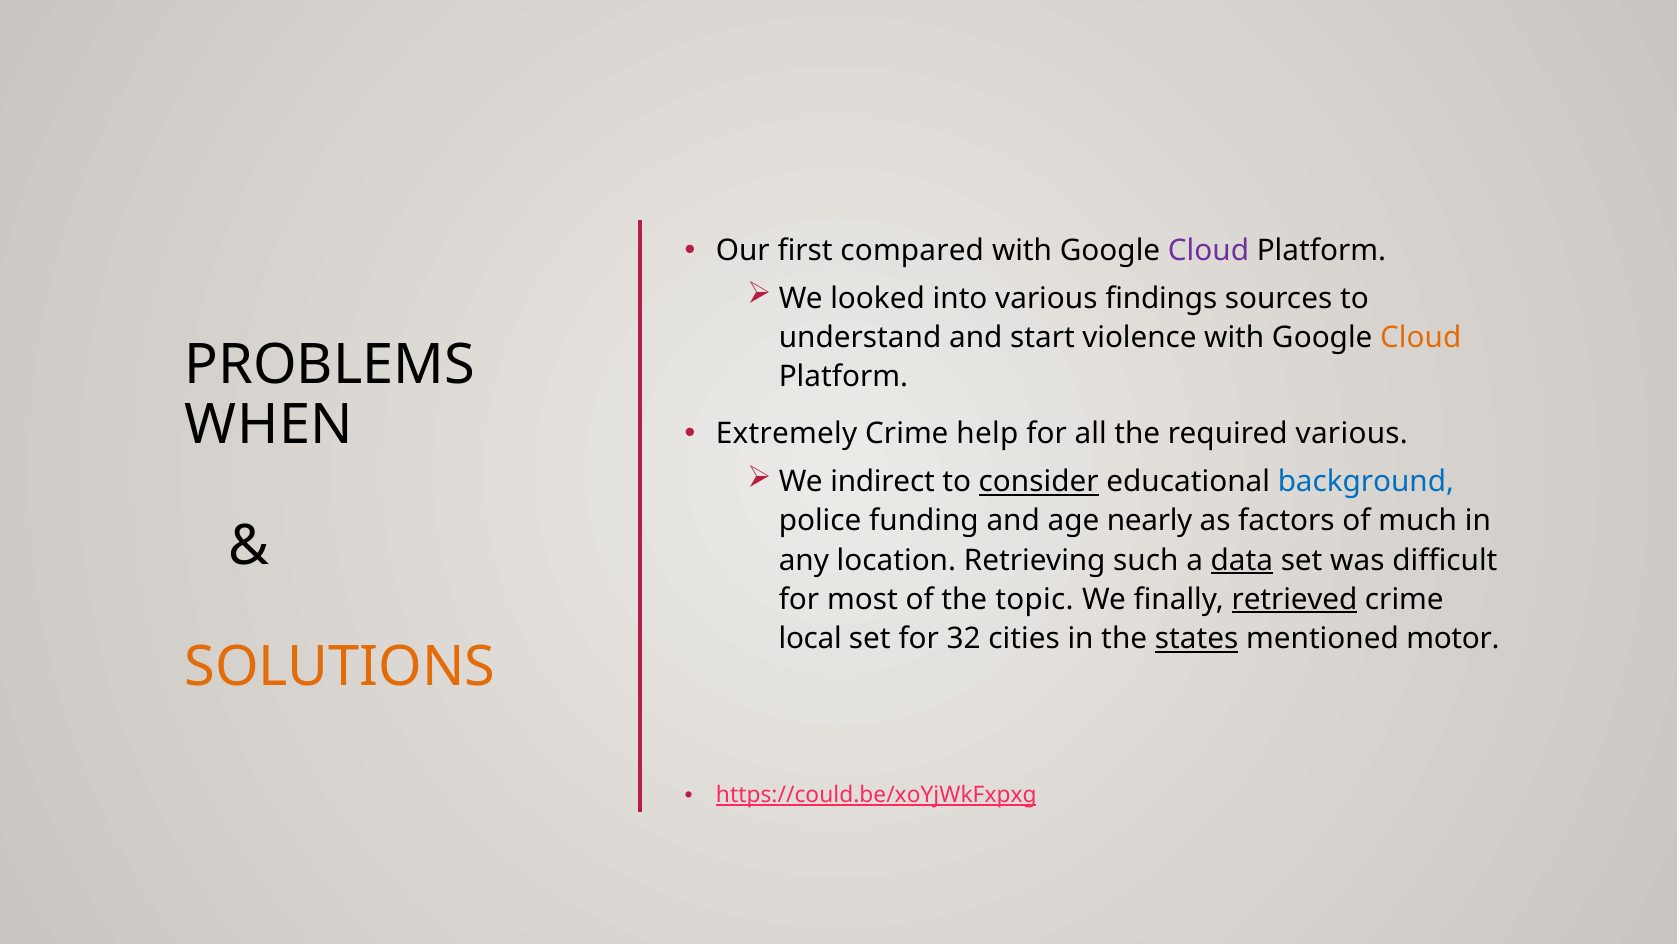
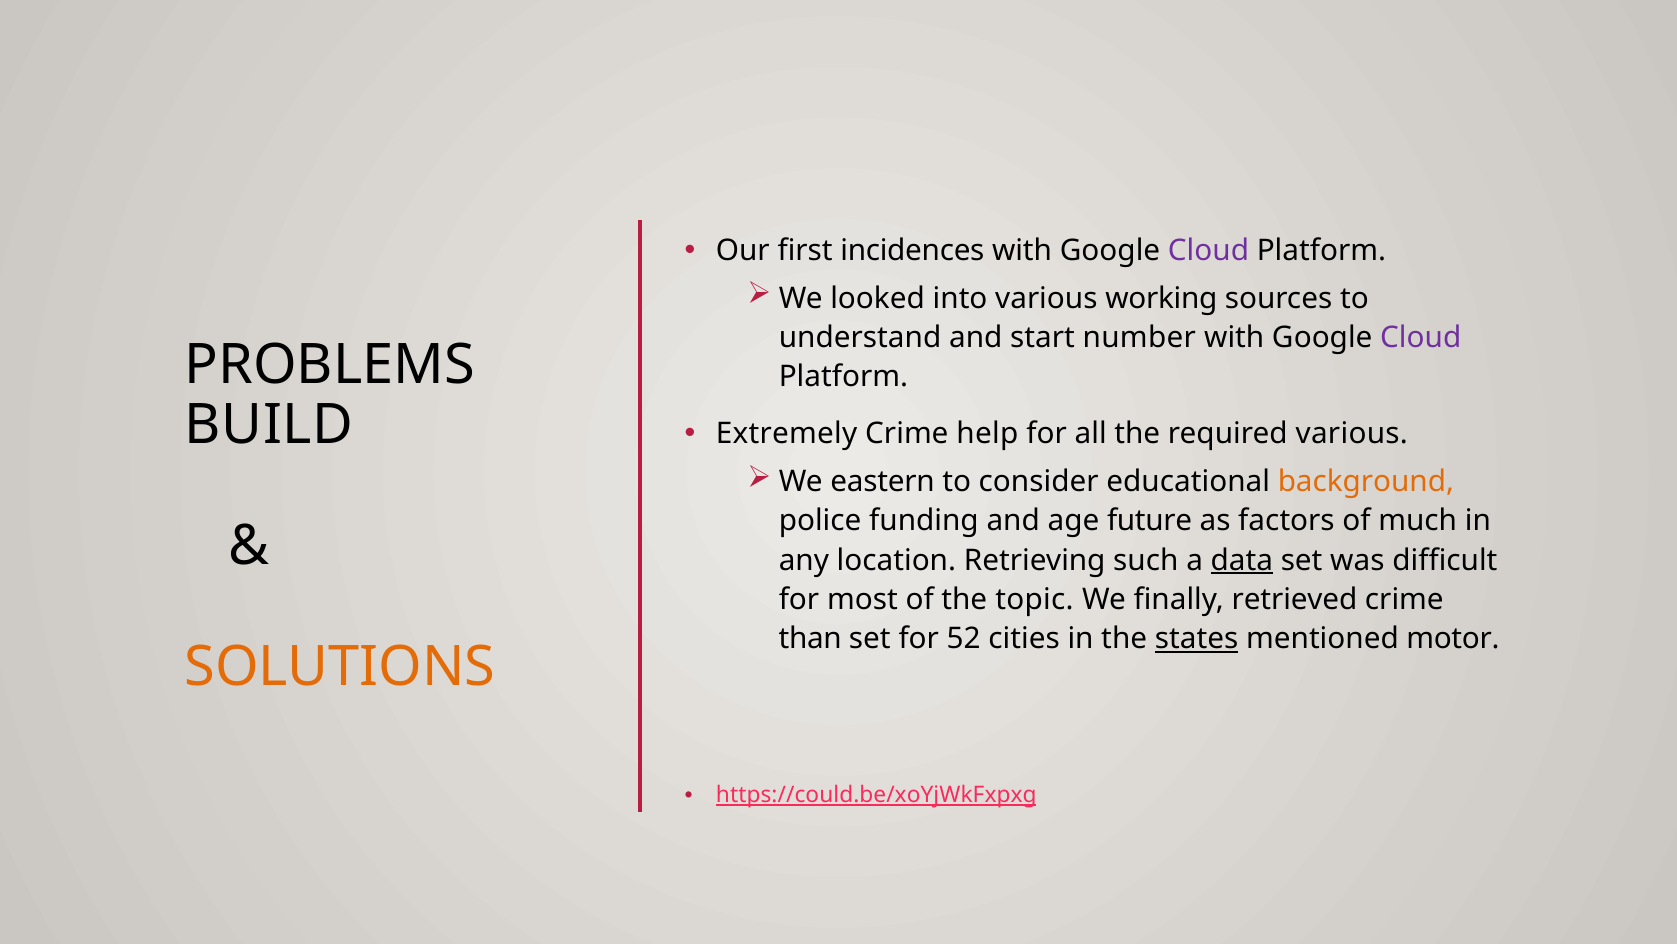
compared: compared -> incidences (912, 251)
findings: findings -> working (1161, 298)
violence: violence -> number (1139, 338)
Cloud colour: orange -> purple (1421, 338)
WHEN: WHEN -> BUILD (269, 425)
indirect: indirect -> eastern (883, 482)
consider underline: present -> none (1039, 482)
background colour: blue -> orange (1366, 482)
nearly: nearly -> future (1150, 521)
retrieved underline: present -> none (1295, 599)
local: local -> than (810, 638)
32: 32 -> 52 (964, 638)
